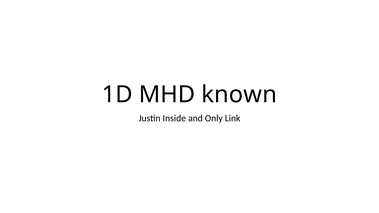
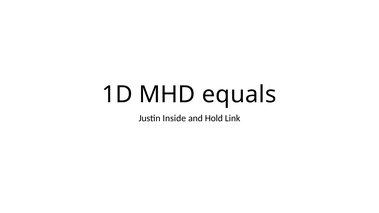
known: known -> equals (239, 95)
Only: Only -> Hold (214, 118)
